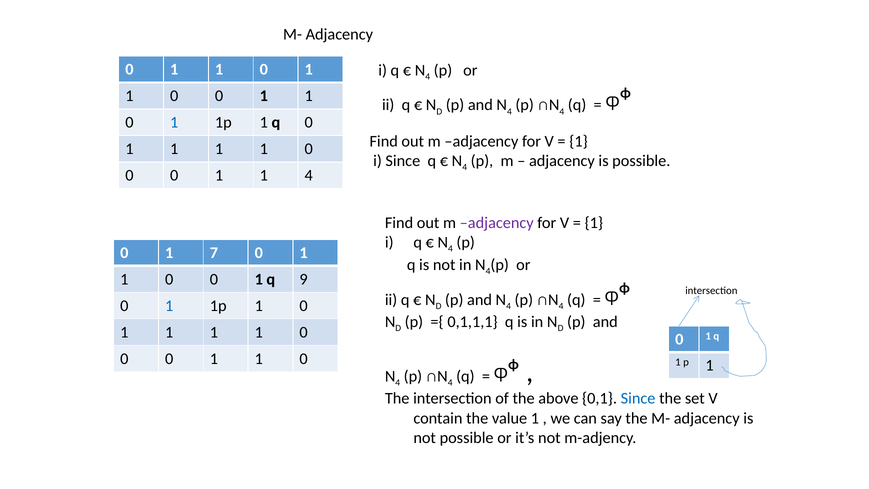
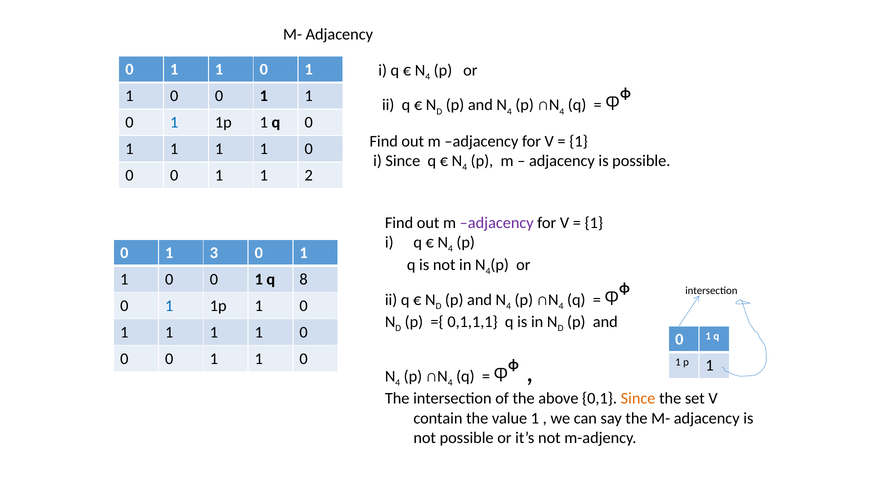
1 4: 4 -> 2 (309, 175)
7: 7 -> 3 (214, 253)
9: 9 -> 8 (304, 279)
Since colour: blue -> orange (638, 398)
